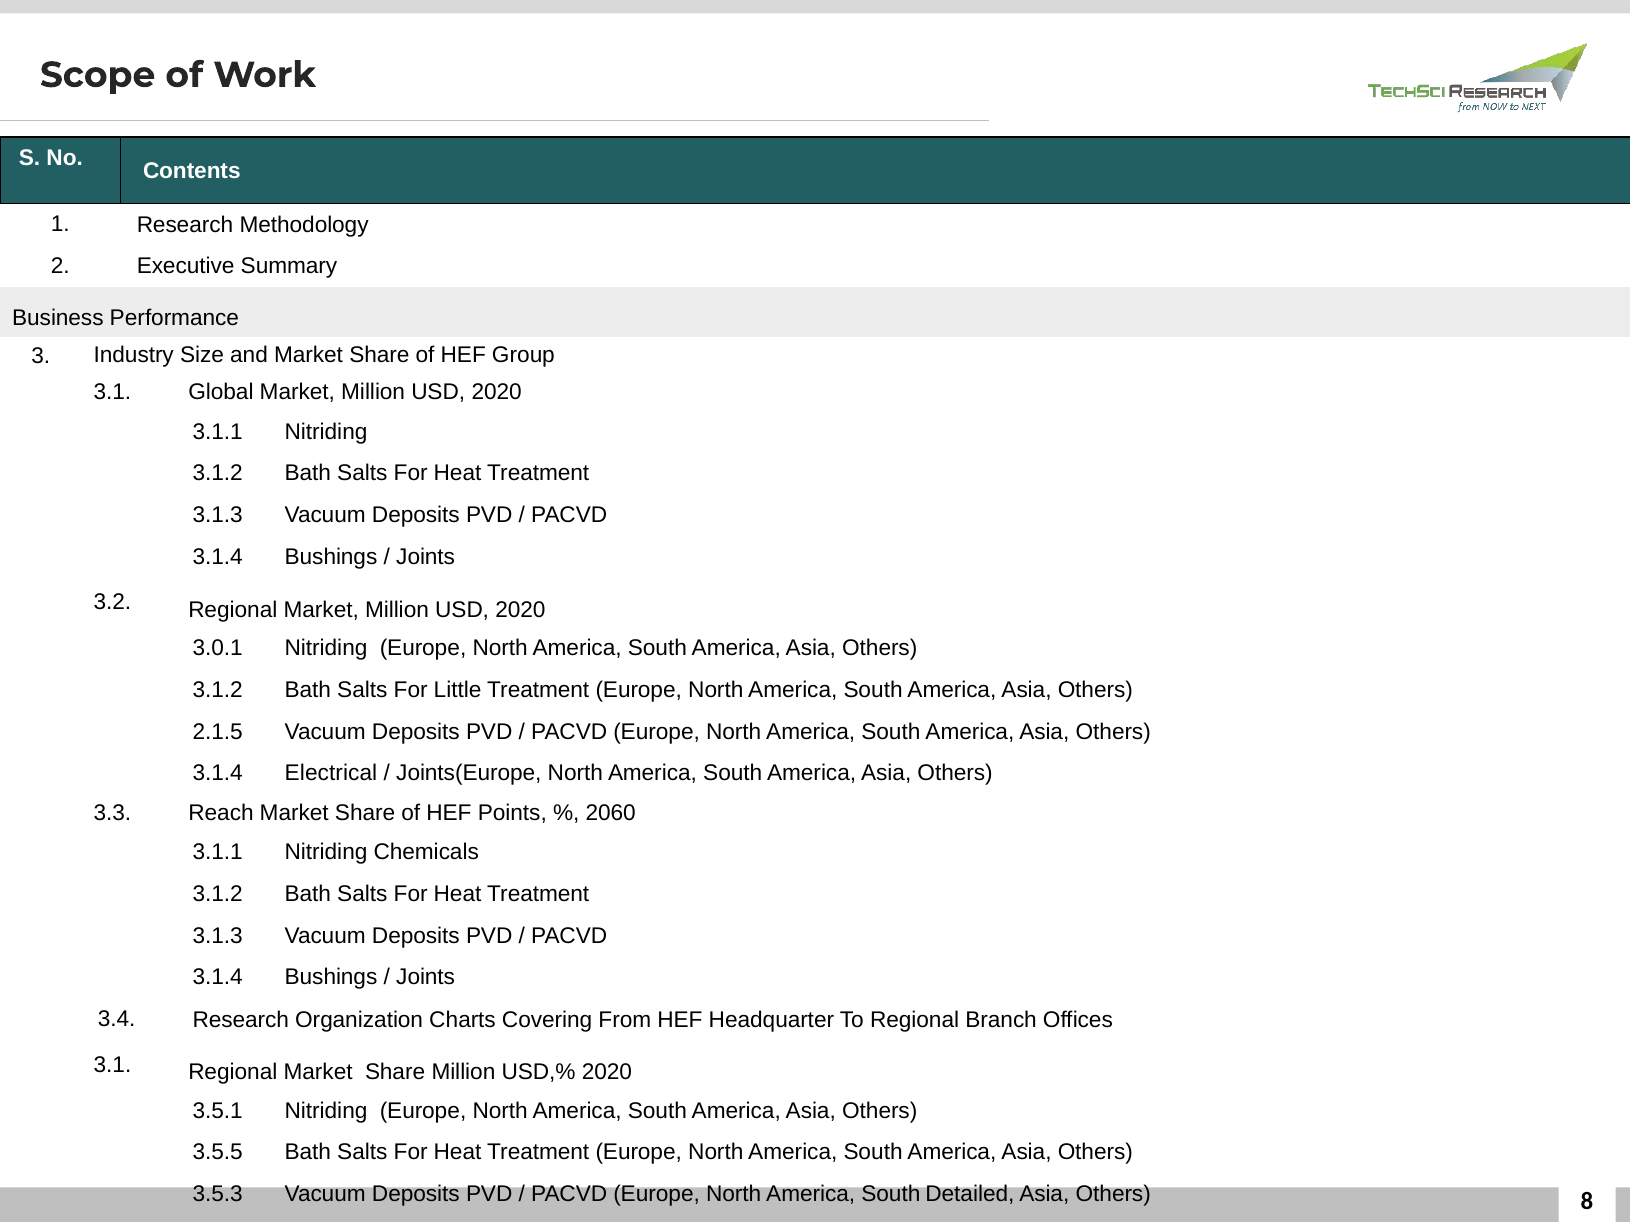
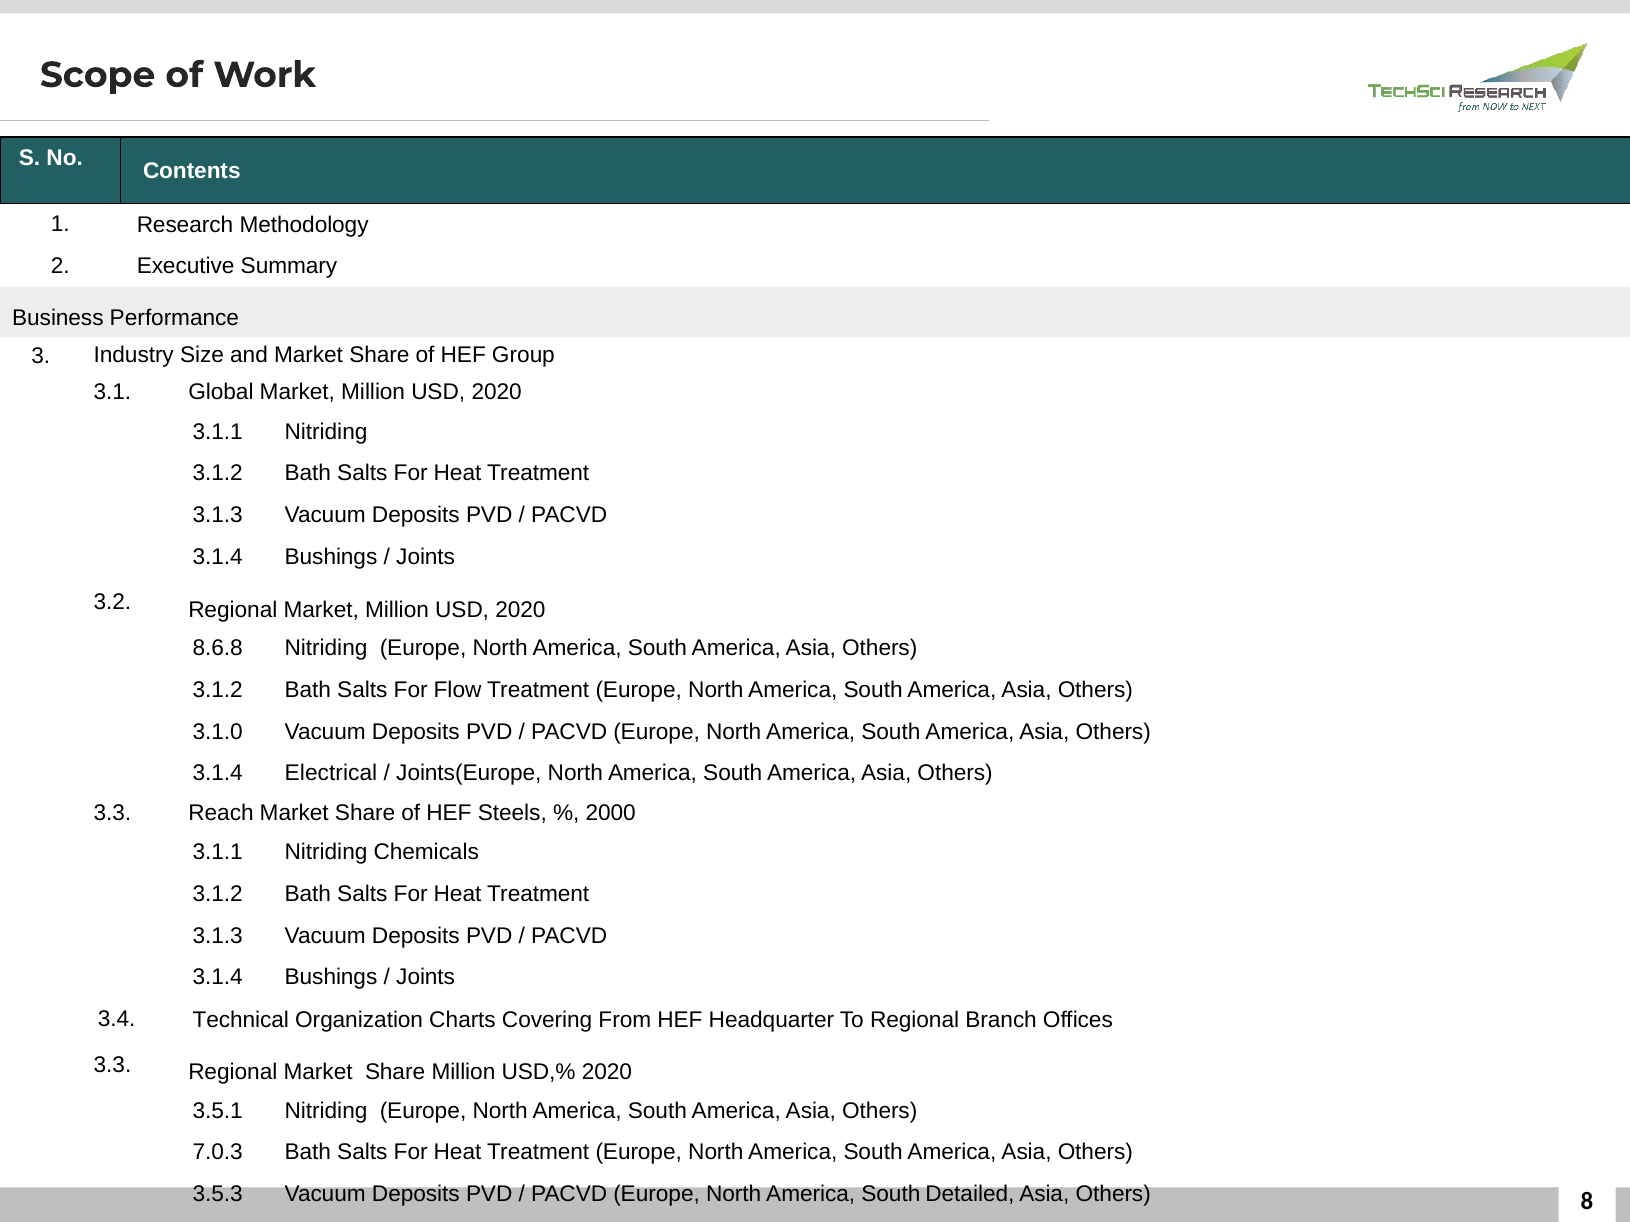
3.0.1: 3.0.1 -> 8.6.8 (218, 649)
Little: Little -> Flow (458, 690)
2.1.5: 2.1.5 -> 3.1.0 (218, 732)
Points: Points -> Steels (512, 813)
2060: 2060 -> 2000 (611, 813)
3.4 Research: Research -> Technical (241, 1021)
3.1: 3.1 -> 3.3 (112, 1065)
3.5.5: 3.5.5 -> 7.0.3 (218, 1153)
